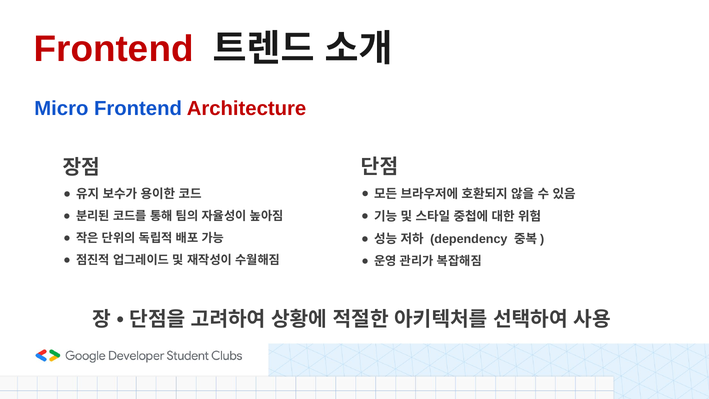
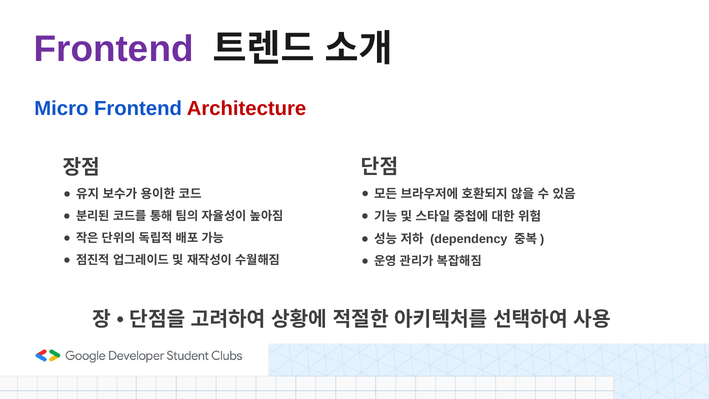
Frontend colour: red -> purple (114, 49)
